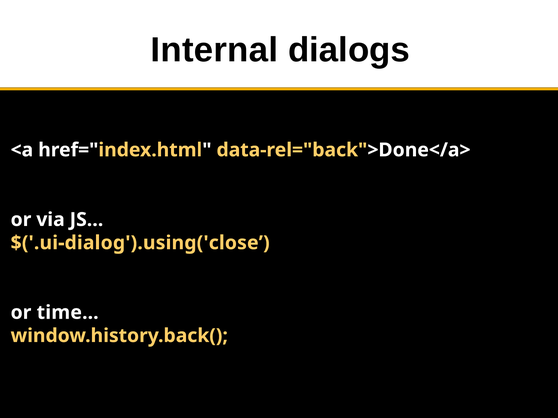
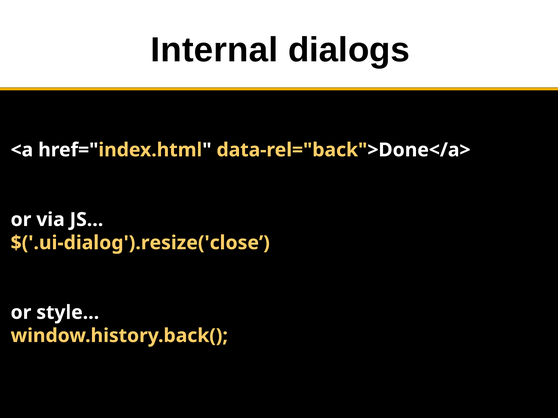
$('.ui-dialog').using('close: $('.ui-dialog').using('close -> $('.ui-dialog').resize('close (140, 243)
time…: time… -> style… (68, 313)
